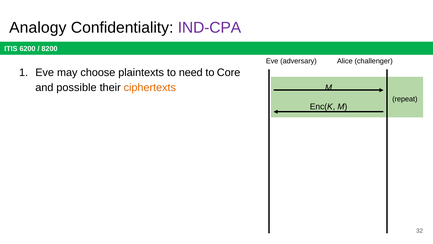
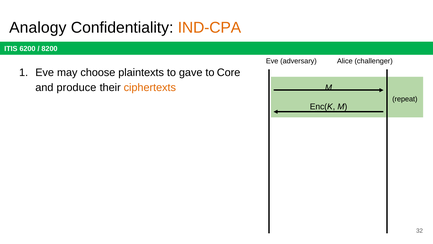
IND-CPA colour: purple -> orange (209, 28)
need: need -> gave (191, 73)
possible: possible -> produce (76, 87)
